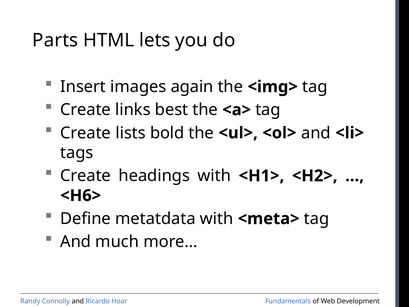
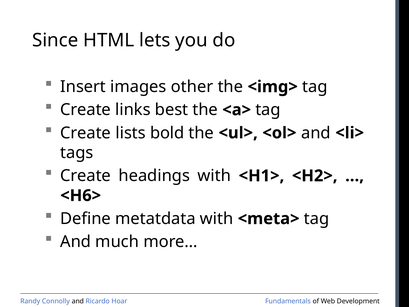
Parts: Parts -> Since (55, 40)
again: again -> other (192, 87)
